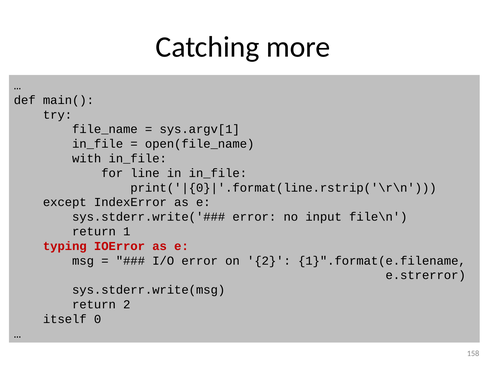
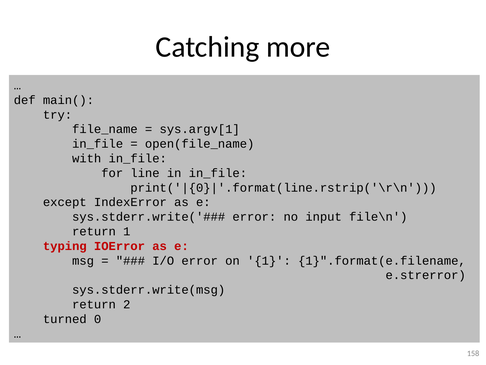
on 2: 2 -> 1 (269, 260)
itself: itself -> turned (65, 319)
